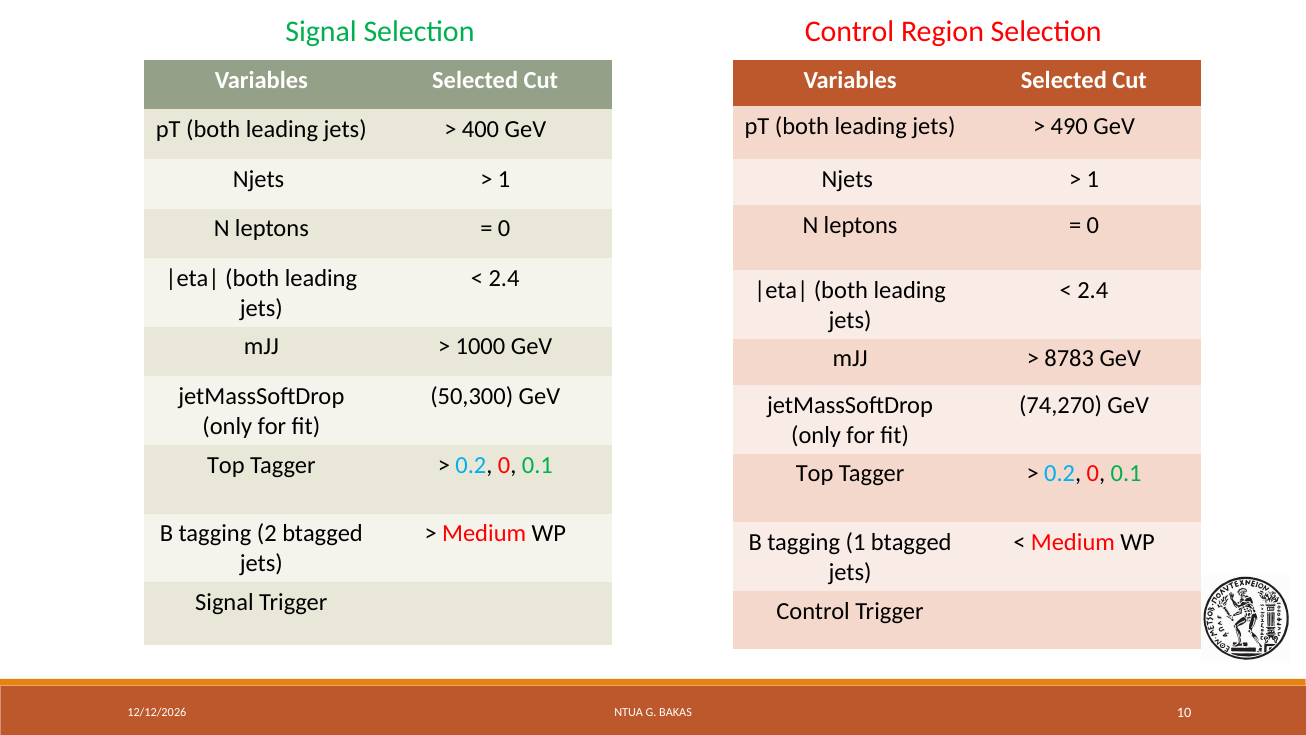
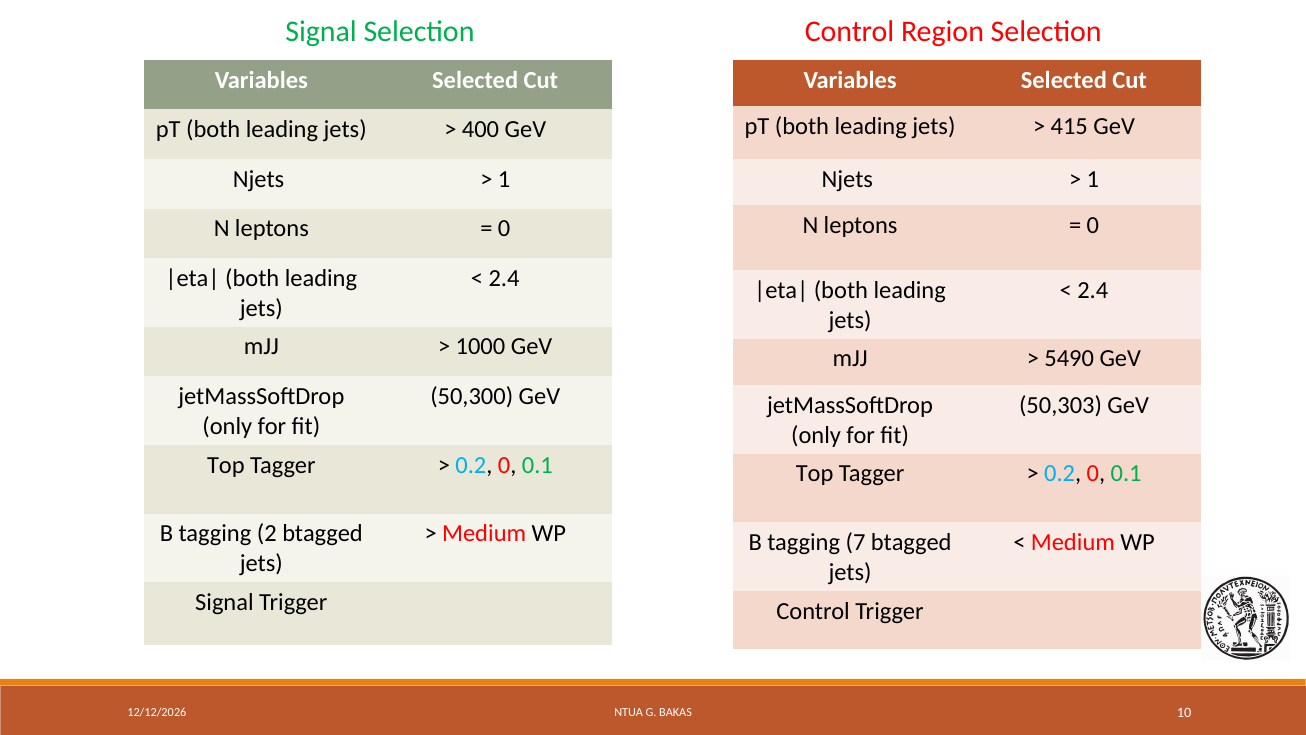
490: 490 -> 415 (1069, 126)
8783: 8783 -> 5490 (1069, 359)
74,270: 74,270 -> 50,303 (1061, 405)
tagging 1: 1 -> 7 (856, 542)
